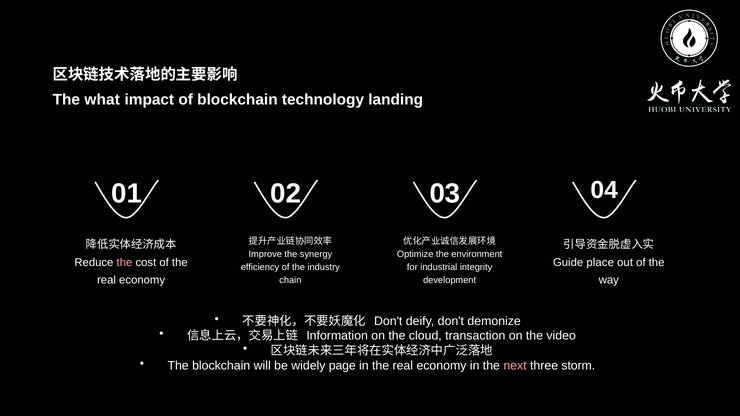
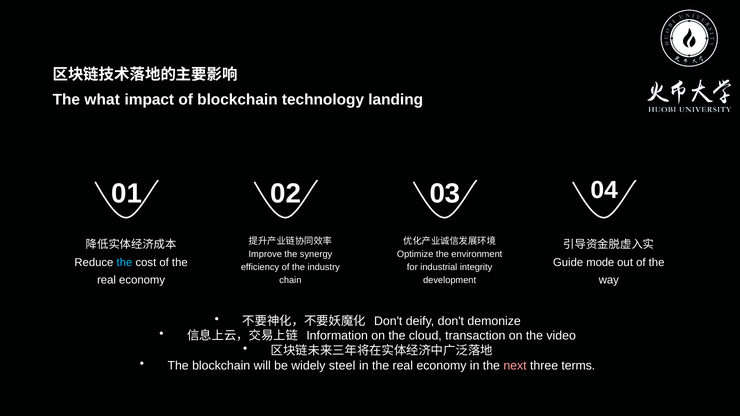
the colour: pink -> light blue (124, 262)
place: place -> mode (600, 262)
page: page -> steel (342, 366)
storm: storm -> terms (578, 366)
